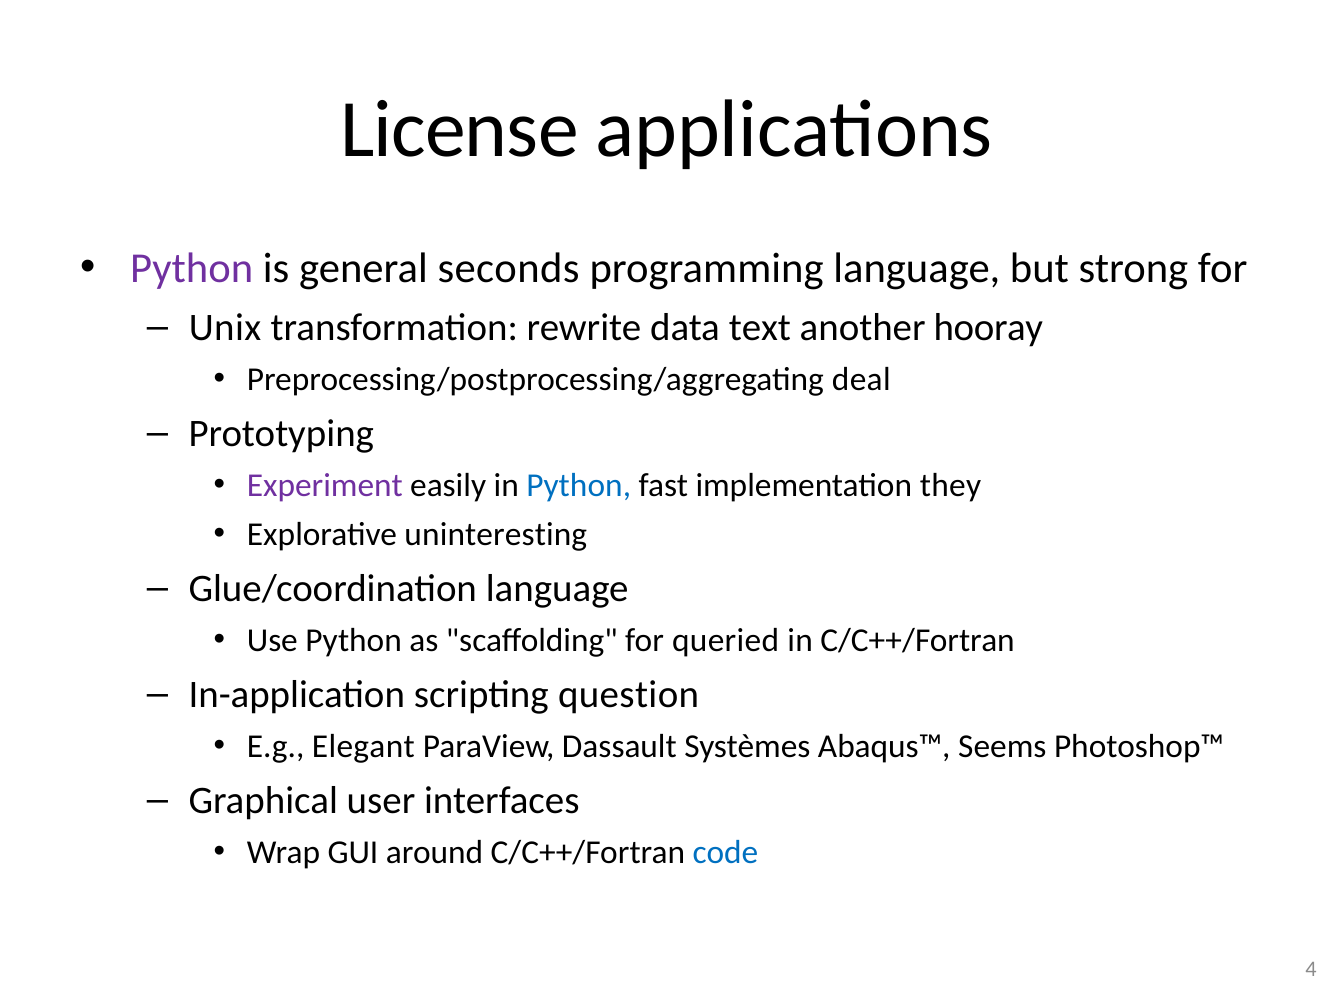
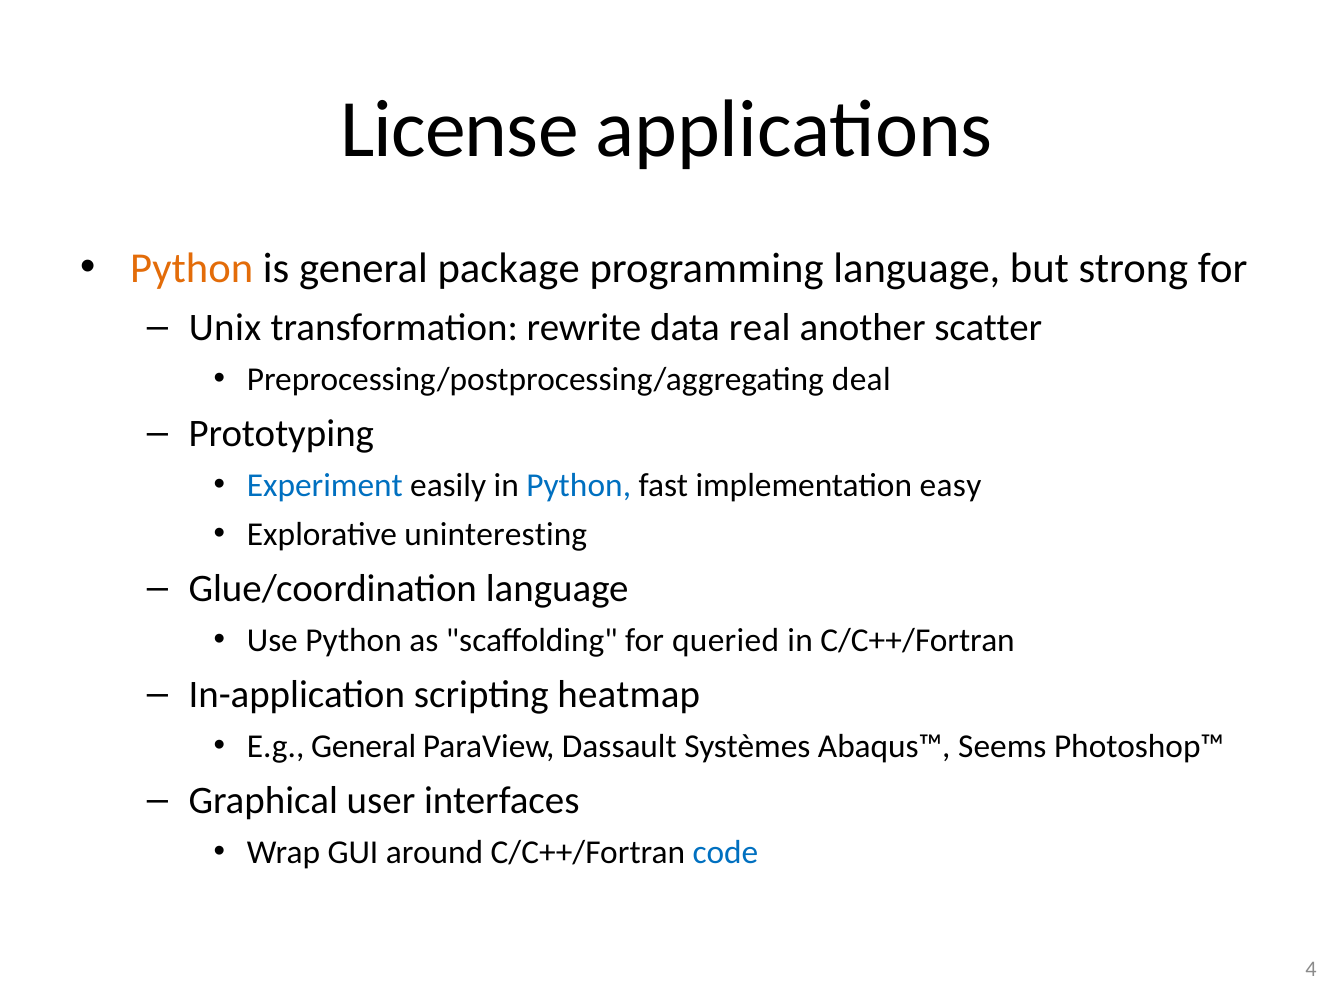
Python colour: purple -> orange (192, 269)
seconds: seconds -> package (509, 269)
text: text -> real (760, 328)
hooray: hooray -> scatter (988, 328)
Experiment colour: purple -> blue (325, 486)
they: they -> easy (951, 486)
question: question -> heatmap (629, 695)
E.g Elegant: Elegant -> General (364, 747)
